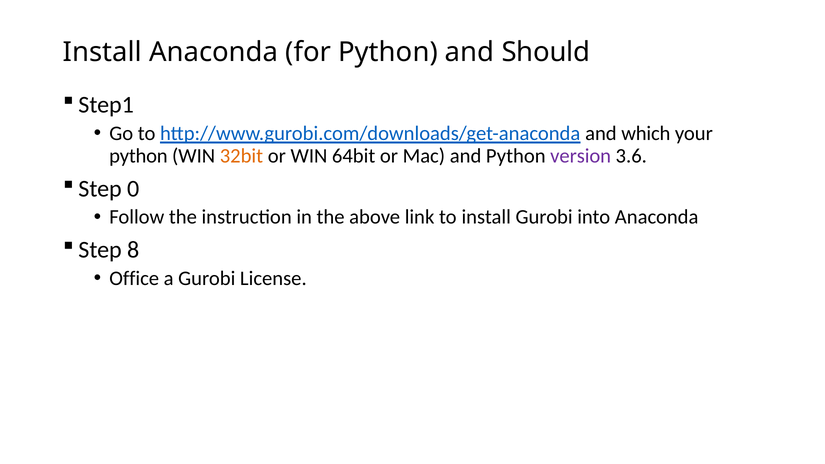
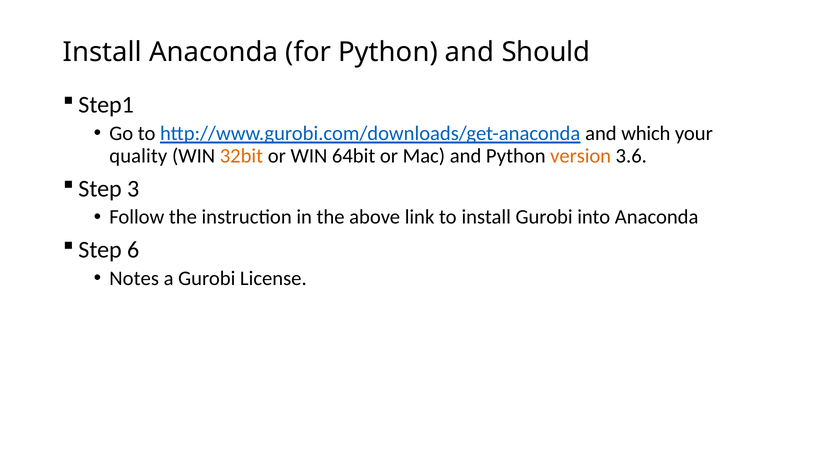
python: python -> quality (138, 156)
version colour: purple -> orange (581, 156)
0: 0 -> 3 (133, 189)
8: 8 -> 6 (133, 250)
Office: Office -> Notes (134, 278)
